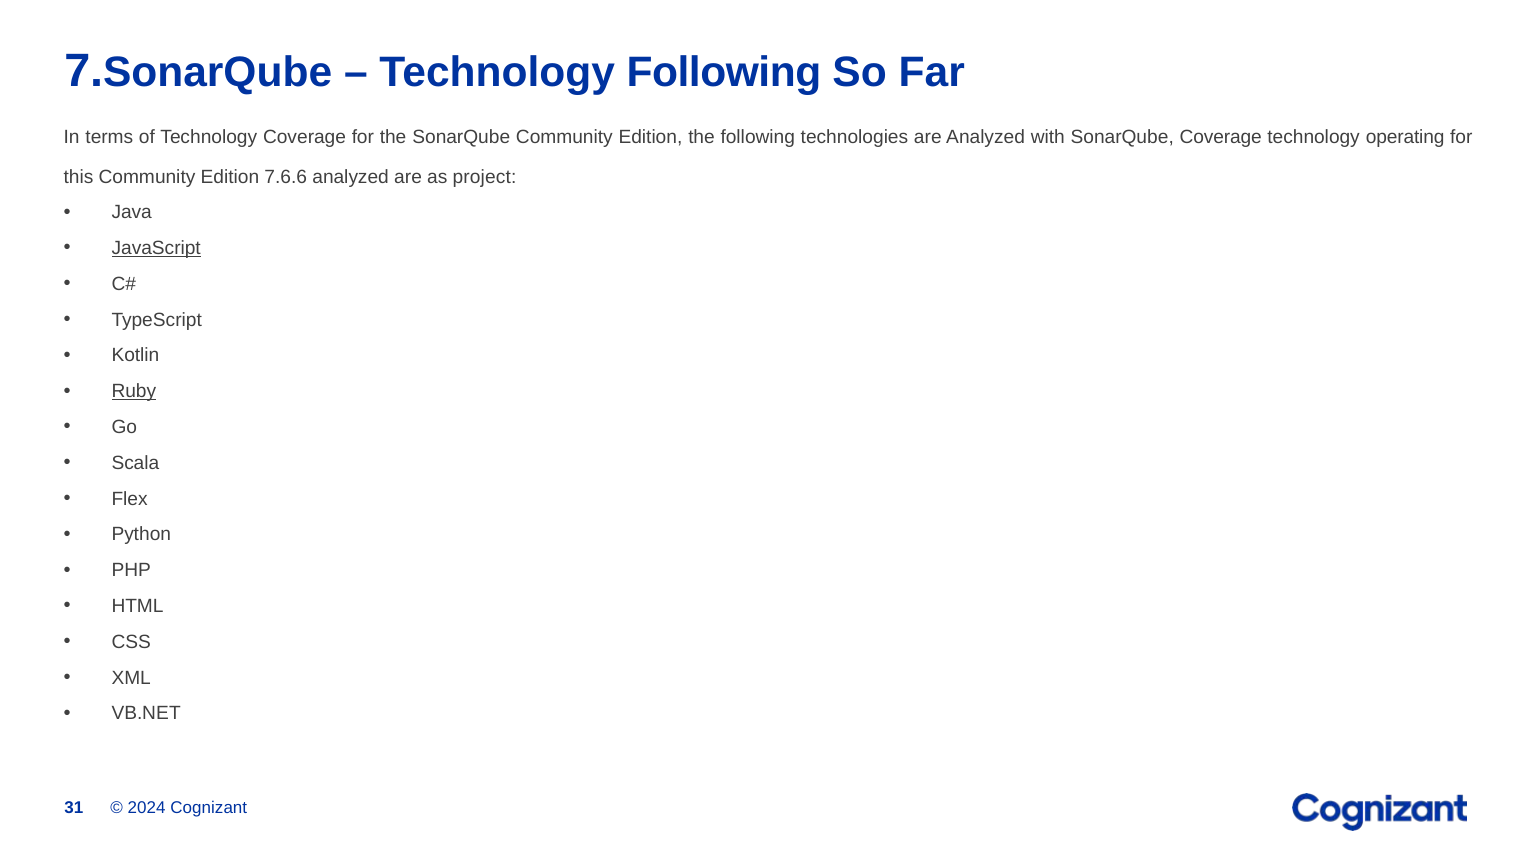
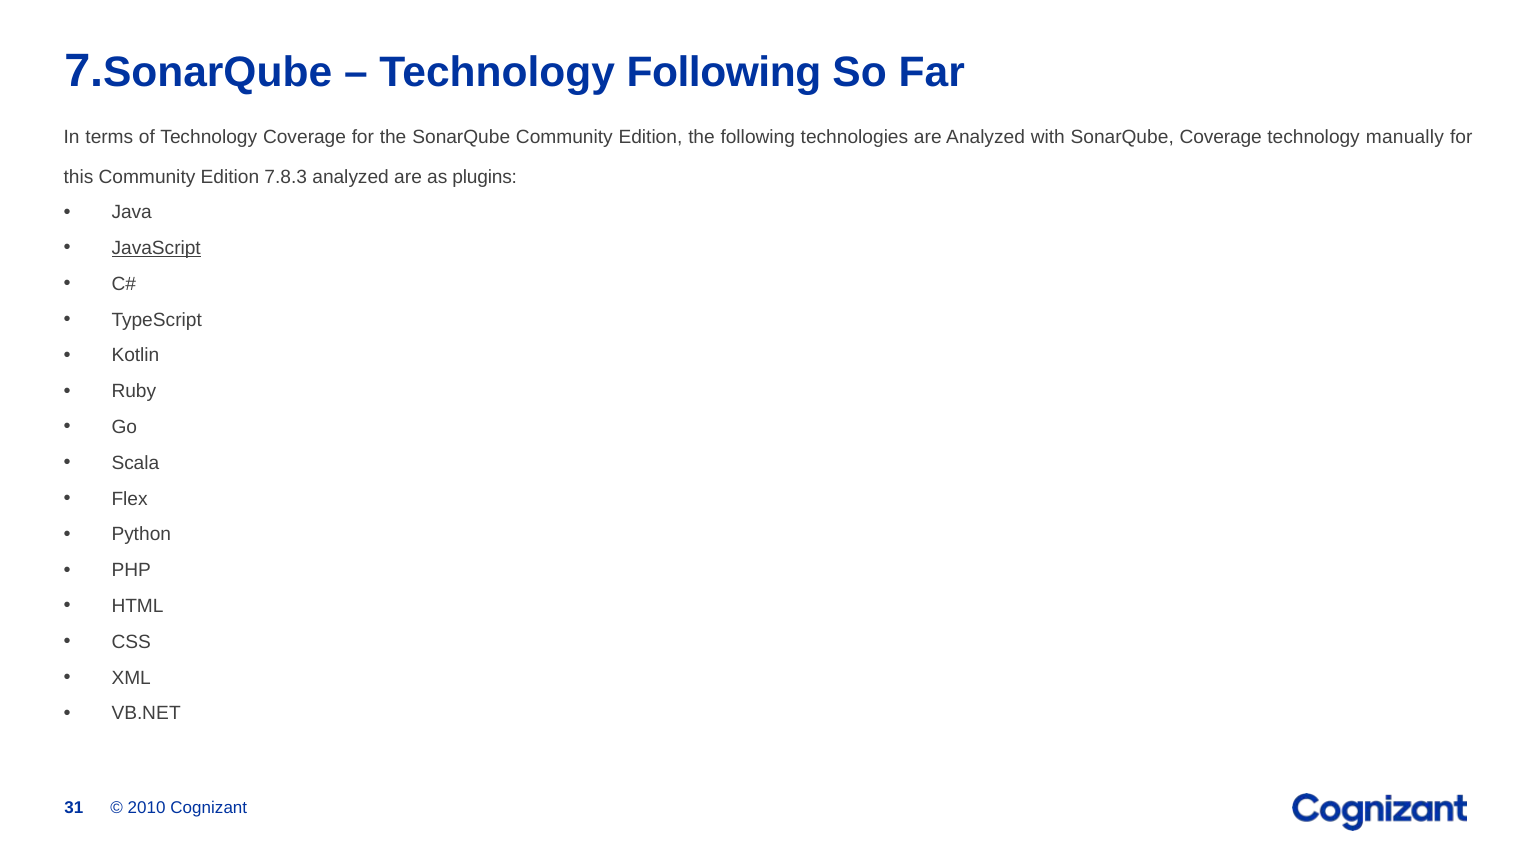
operating: operating -> manually (1405, 138)
7.6.6: 7.6.6 -> 7.8.3 (286, 177)
project: project -> plugins (485, 177)
Ruby underline: present -> none (134, 391)
2024: 2024 -> 2010 (147, 808)
